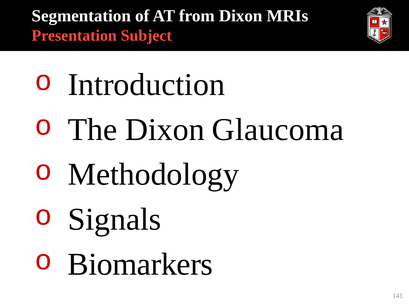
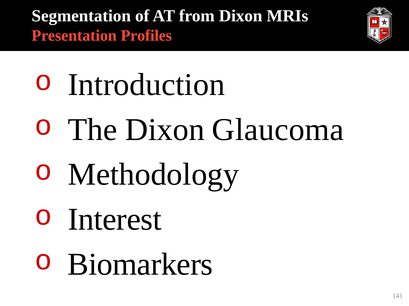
Subject: Subject -> Profiles (146, 36)
Signals: Signals -> Interest (115, 220)
